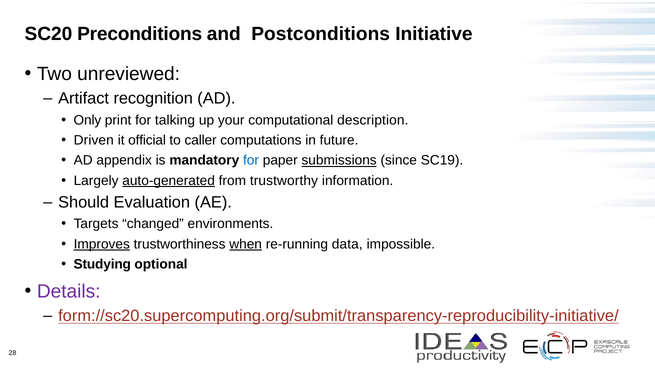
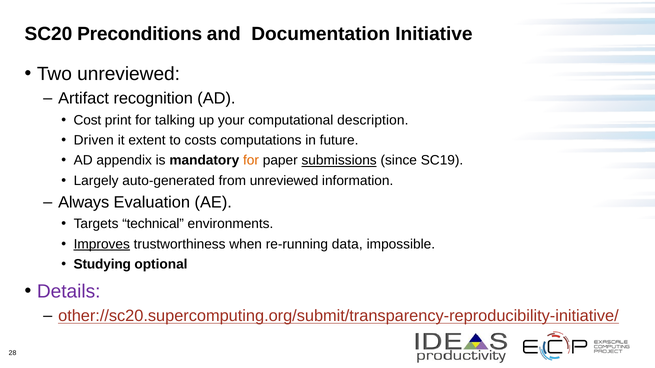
Postconditions: Postconditions -> Documentation (321, 34)
Only: Only -> Cost (87, 120)
official: official -> extent (147, 141)
caller: caller -> costs (201, 141)
for colour: blue -> orange (251, 161)
auto-generated underline: present -> none (169, 181)
from trustworthy: trustworthy -> unreviewed (284, 181)
Should: Should -> Always (84, 203)
changed: changed -> technical (153, 224)
when underline: present -> none (246, 244)
form://sc20.supercomputing.org/submit/transparency-reproducibility-initiative/: form://sc20.supercomputing.org/submit/transparency-reproducibility-initiative/ -> other://sc20.supercomputing.org/submit/transparency-reproducibility-initiative/ (338, 317)
